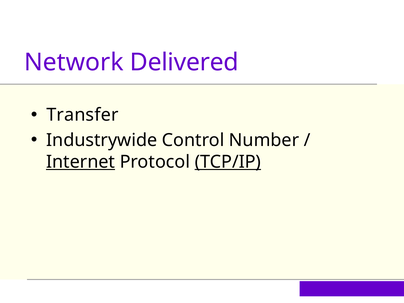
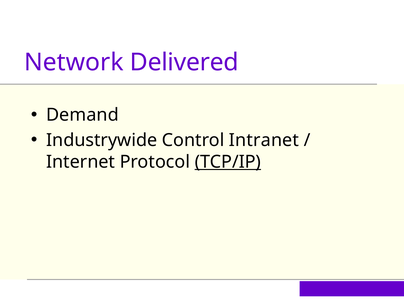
Transfer: Transfer -> Demand (82, 115)
Number: Number -> Intranet (264, 140)
Internet underline: present -> none (81, 162)
